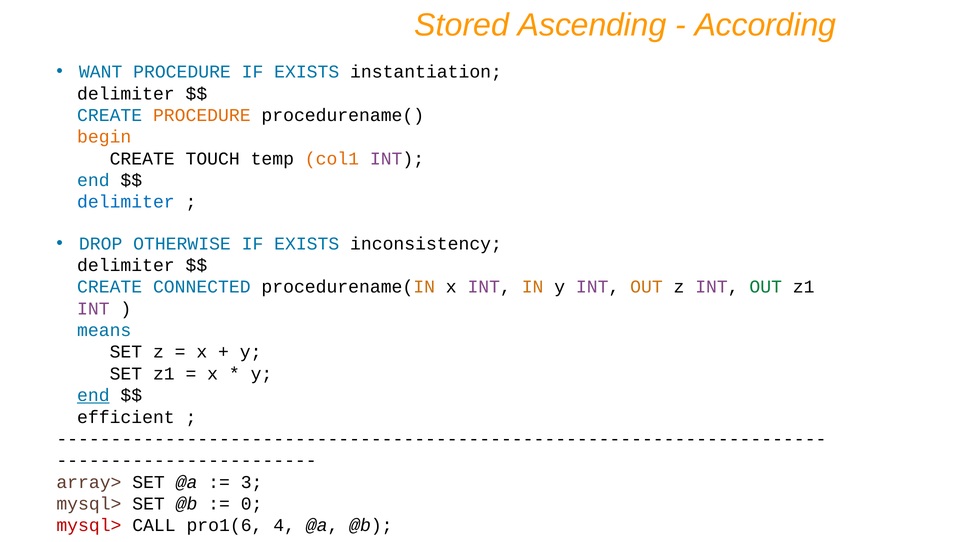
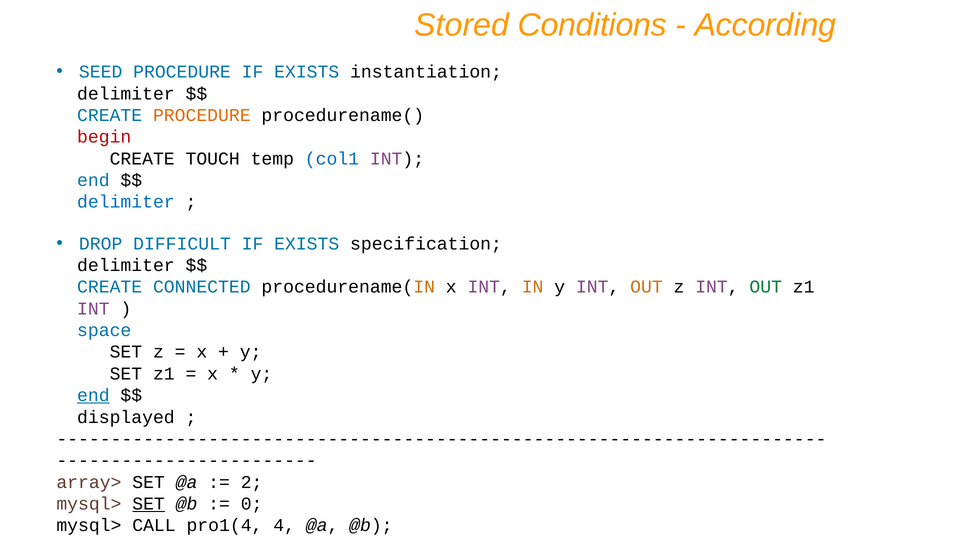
Ascending: Ascending -> Conditions (592, 25)
WANT: WANT -> SEED (101, 72)
begin colour: orange -> red (104, 137)
col1 colour: orange -> blue (332, 159)
OTHERWISE: OTHERWISE -> DIFFICULT (182, 244)
inconsistency: inconsistency -> specification (426, 244)
means: means -> space (104, 330)
efficient: efficient -> displayed (126, 417)
3: 3 -> 2 (252, 482)
SET underline: none -> present (149, 504)
mysql> colour: red -> black (89, 526)
pro1(6: pro1(6 -> pro1(4 (224, 526)
